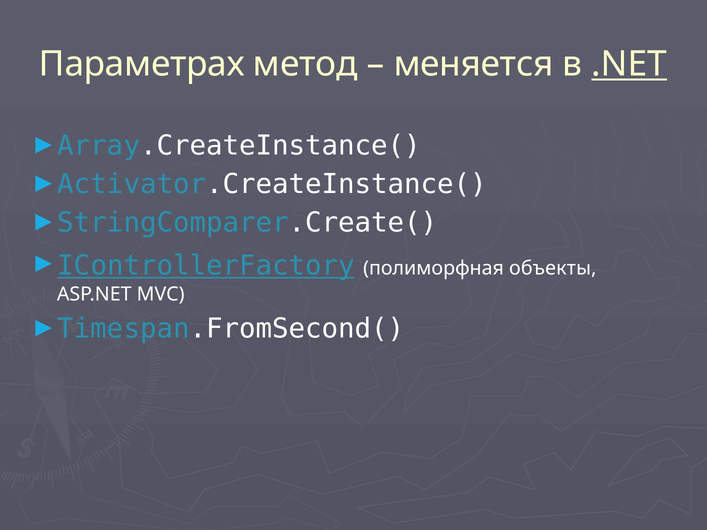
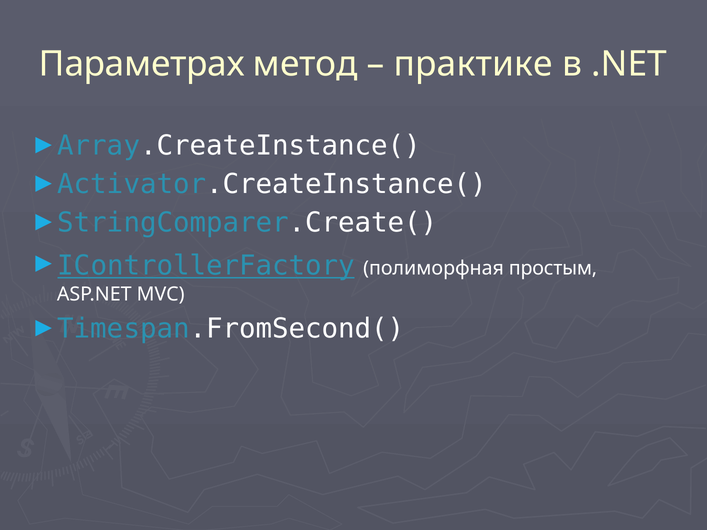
меняется: меняется -> практике (473, 64)
.NET underline: present -> none (629, 64)
объекты: объекты -> простым (553, 269)
